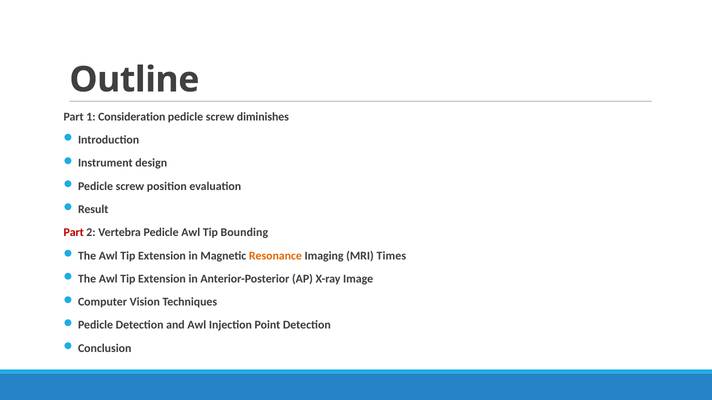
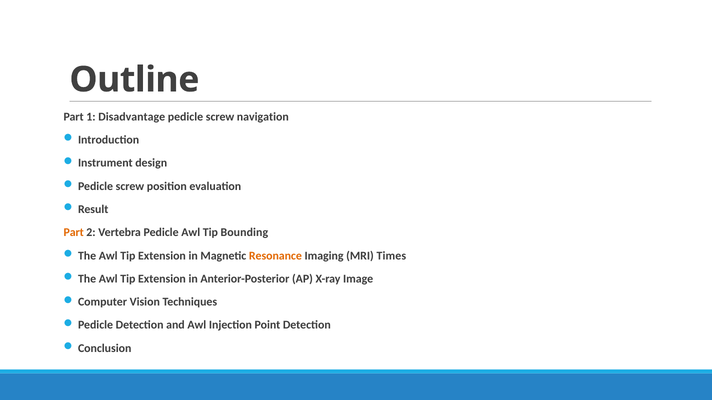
Consideration: Consideration -> Disadvantage (132, 117)
diminishes: diminishes -> navigation (263, 117)
Part colour: red -> orange (74, 233)
